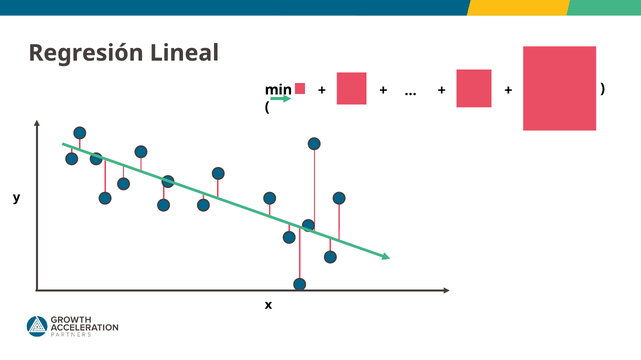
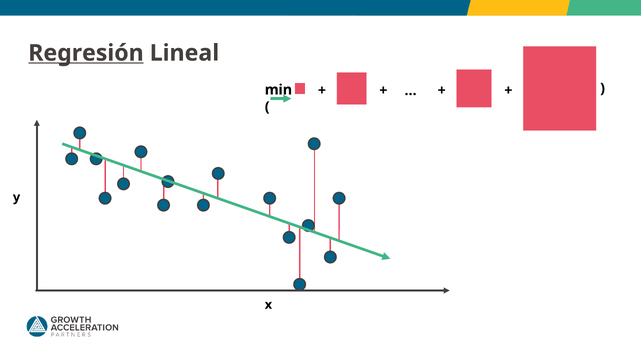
Regresión underline: none -> present (86, 53)
